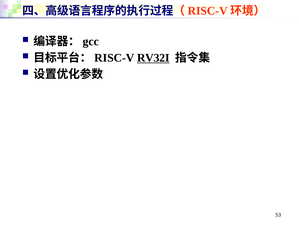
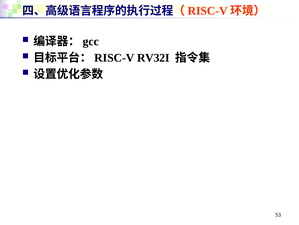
RV32I underline: present -> none (153, 58)
